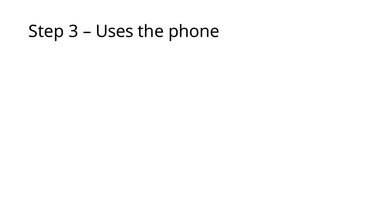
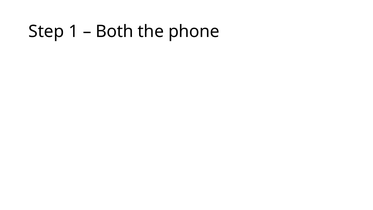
3: 3 -> 1 (73, 31)
Uses: Uses -> Both (115, 31)
